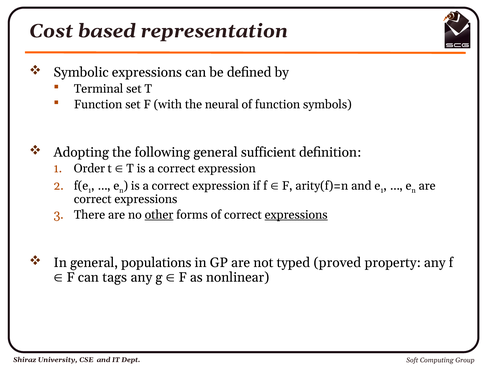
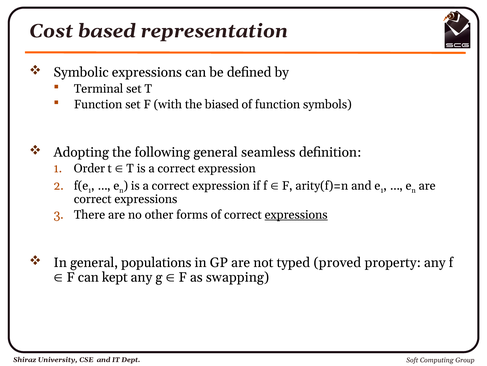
neural: neural -> biased (222, 104)
sufficient: sufficient -> seamless (268, 152)
other underline: present -> none (159, 214)
tags: tags -> kept (115, 277)
nonlinear: nonlinear -> swapping (238, 277)
